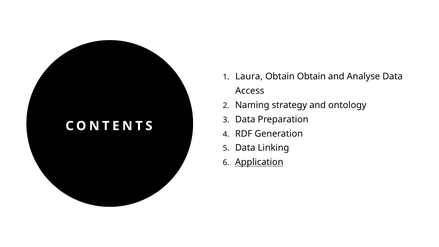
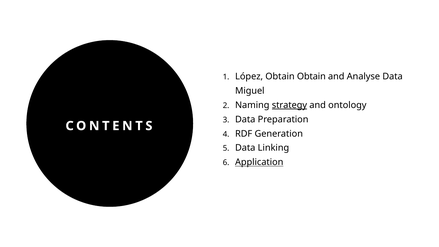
Laura: Laura -> López (249, 76)
Access: Access -> Miguel (250, 91)
strategy underline: none -> present (289, 105)
